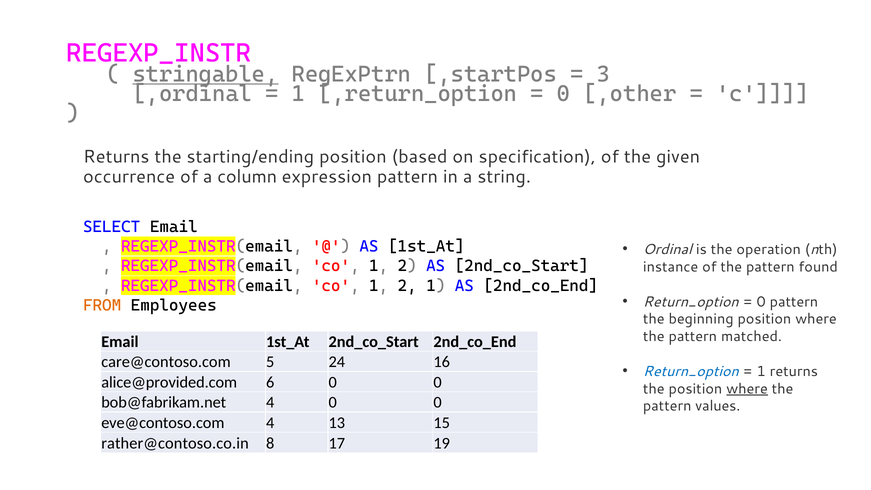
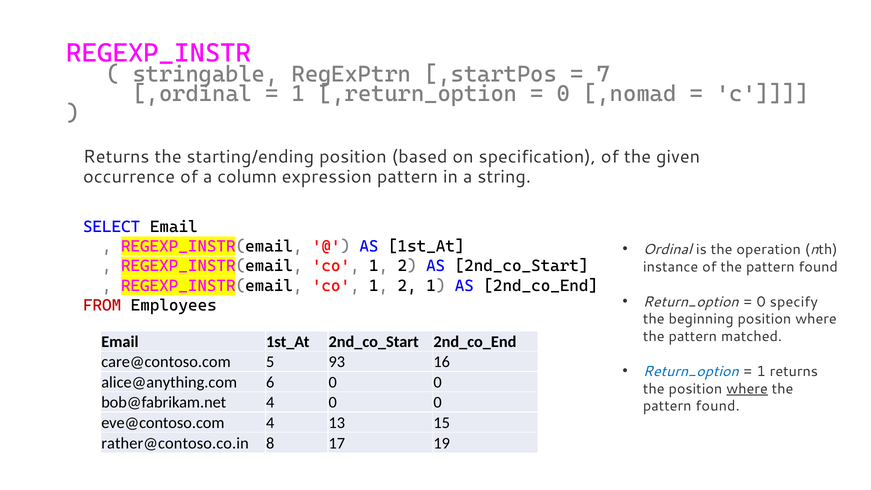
stringable underline: present -> none (206, 74)
3: 3 -> 7 (603, 74)
,other: ,other -> ,nomad (630, 94)
0 pattern: pattern -> specify (794, 302)
FROM colour: orange -> red (102, 305)
24: 24 -> 93 (337, 362)
alice@provided.com: alice@provided.com -> alice@anything.com (169, 382)
values: values -> found (718, 406)
